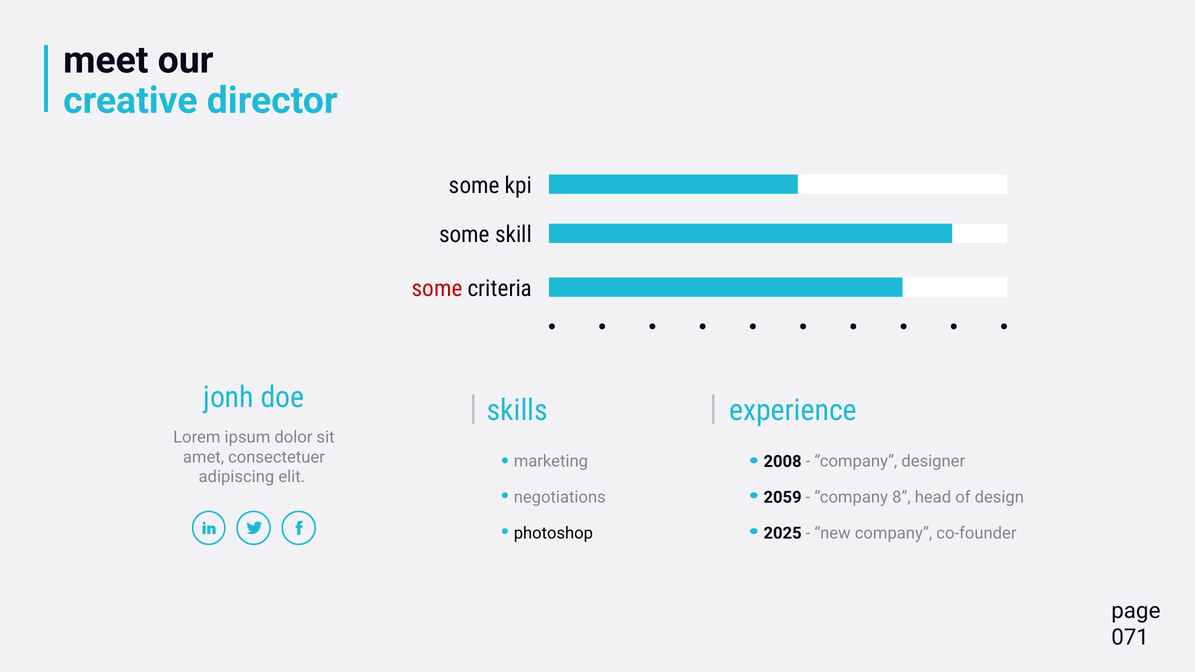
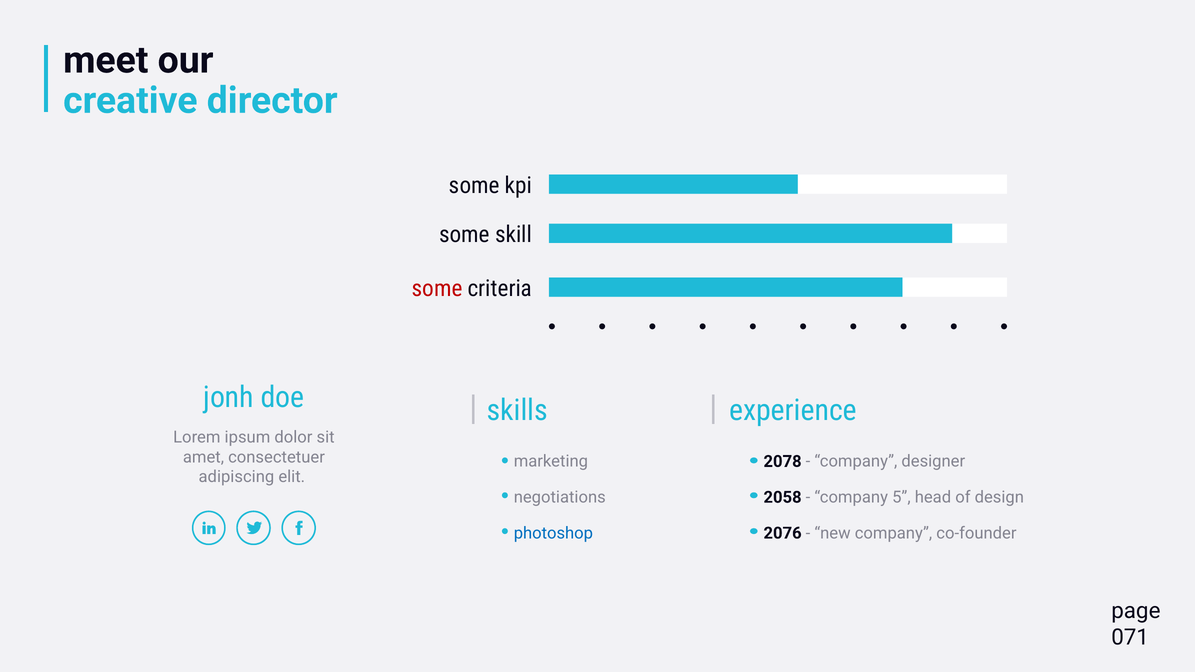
2008: 2008 -> 2078 (783, 462)
2059: 2059 -> 2058 (783, 497)
8: 8 -> 5 (901, 497)
photoshop colour: black -> blue (553, 533)
2025: 2025 -> 2076 (783, 533)
